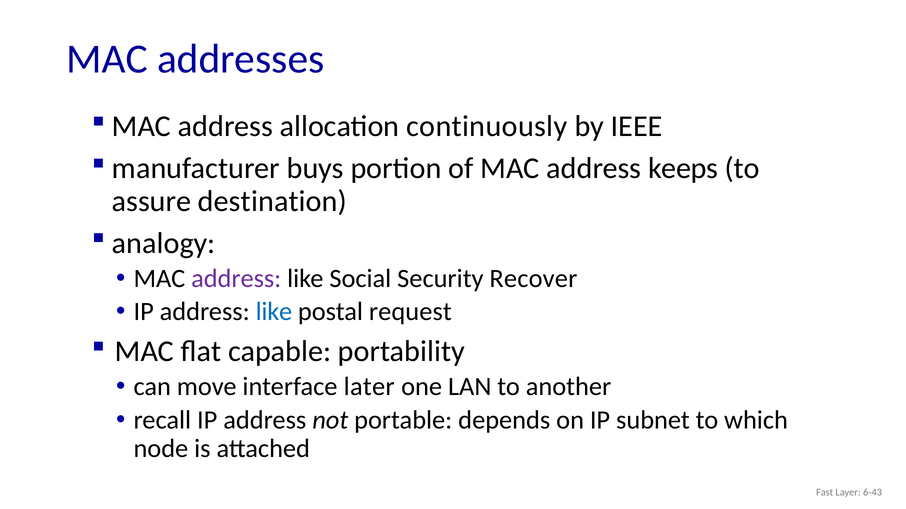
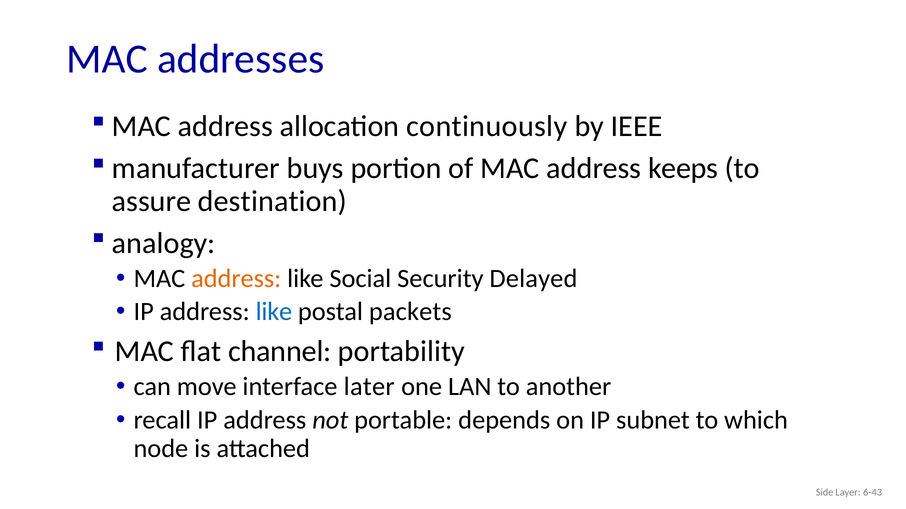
address colour: purple -> orange (236, 279)
Recover: Recover -> Delayed (533, 279)
request: request -> packets (410, 312)
capable: capable -> channel (280, 352)
Fast: Fast -> Side (825, 493)
